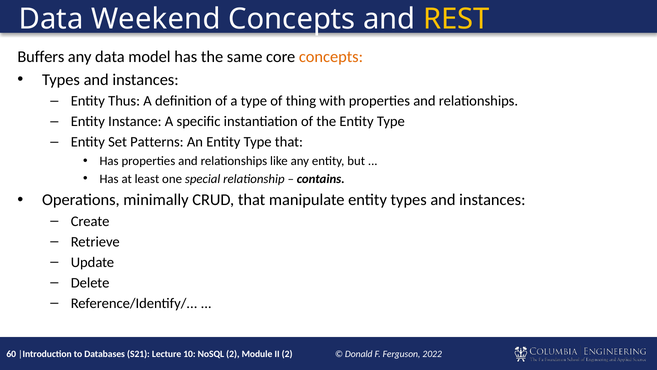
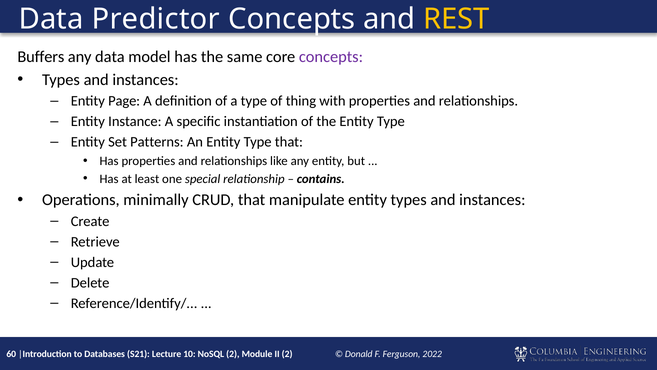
Weekend: Weekend -> Predictor (156, 19)
concepts colour: orange -> purple (331, 57)
Thus: Thus -> Page (124, 101)
